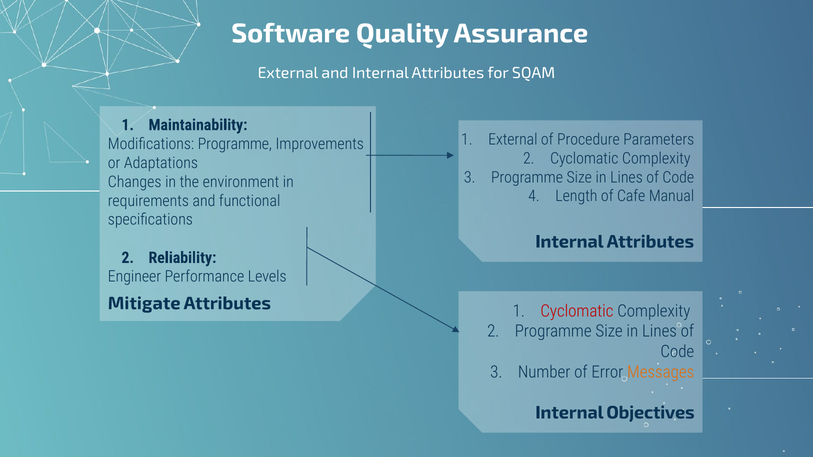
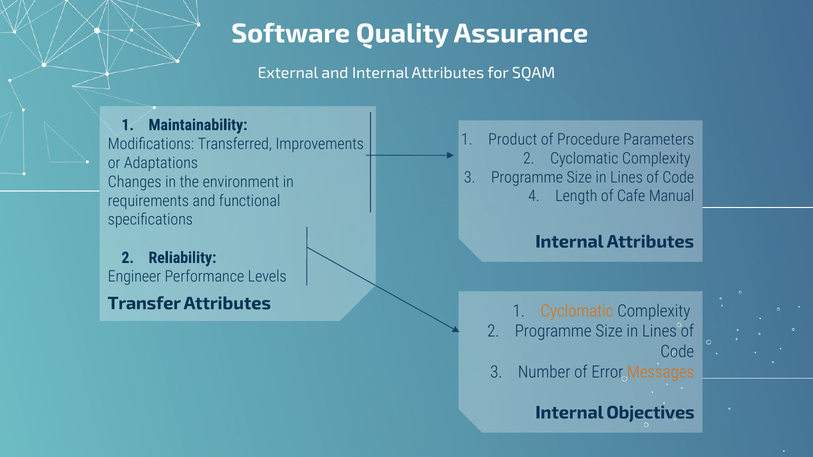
External: External -> Product (513, 139)
Modifications Programme: Programme -> Transferred (235, 144)
Mitigate: Mitigate -> Transfer (144, 303)
Cyclomatic colour: red -> orange (577, 311)
